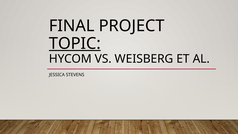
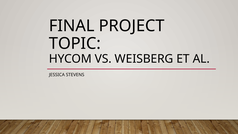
TOPIC underline: present -> none (75, 43)
